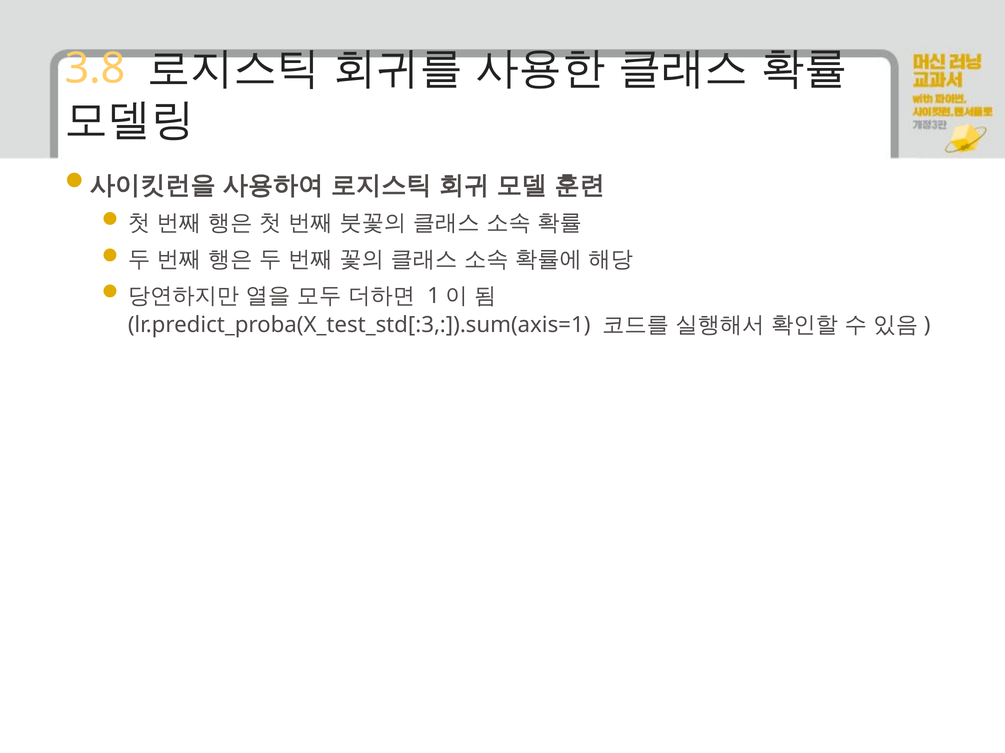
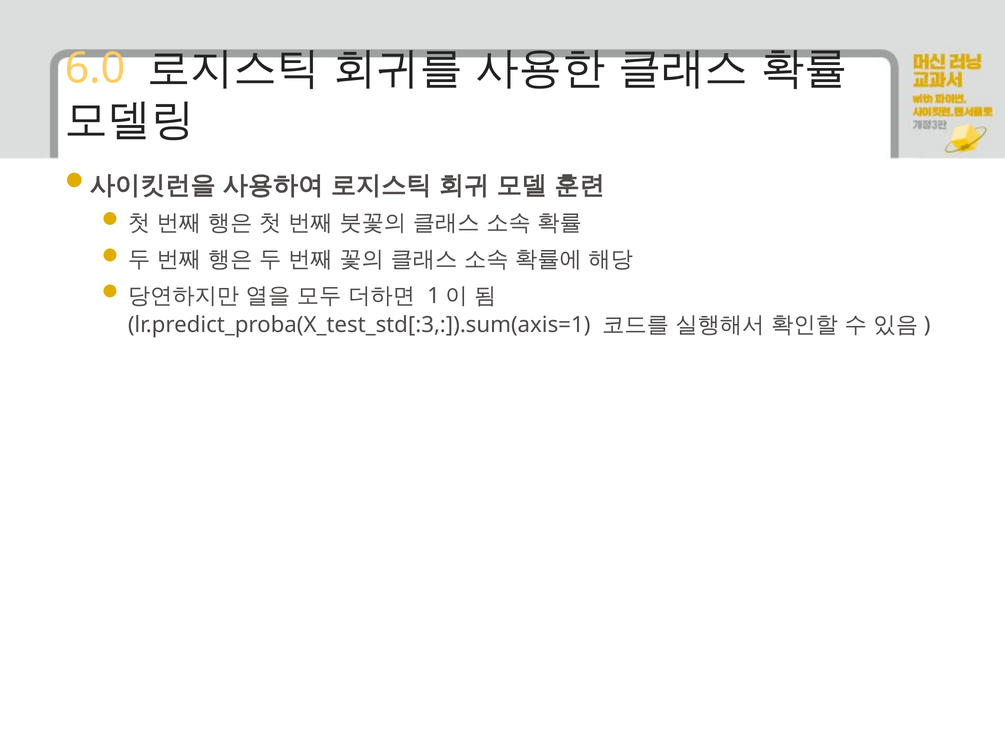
3.8: 3.8 -> 6.0 (95, 68)
